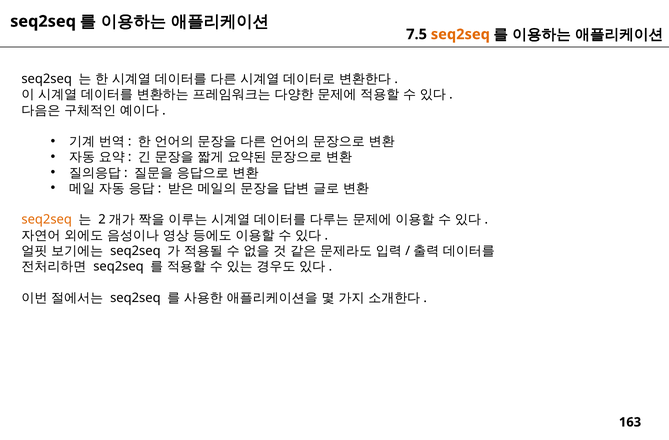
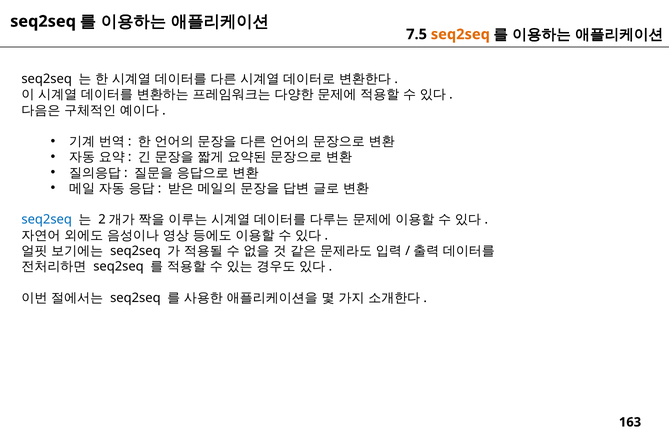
seq2seq colour: orange -> blue (47, 219)
